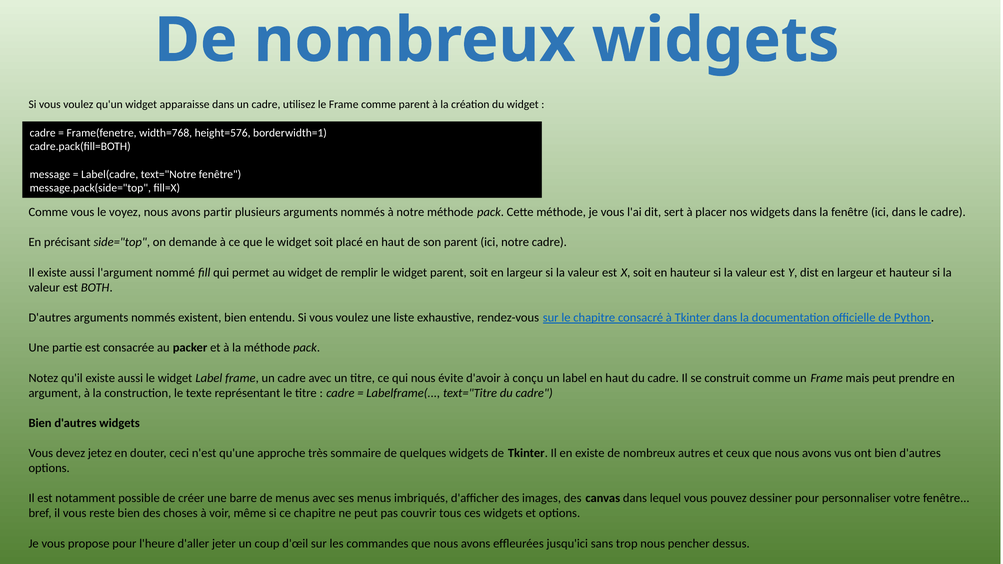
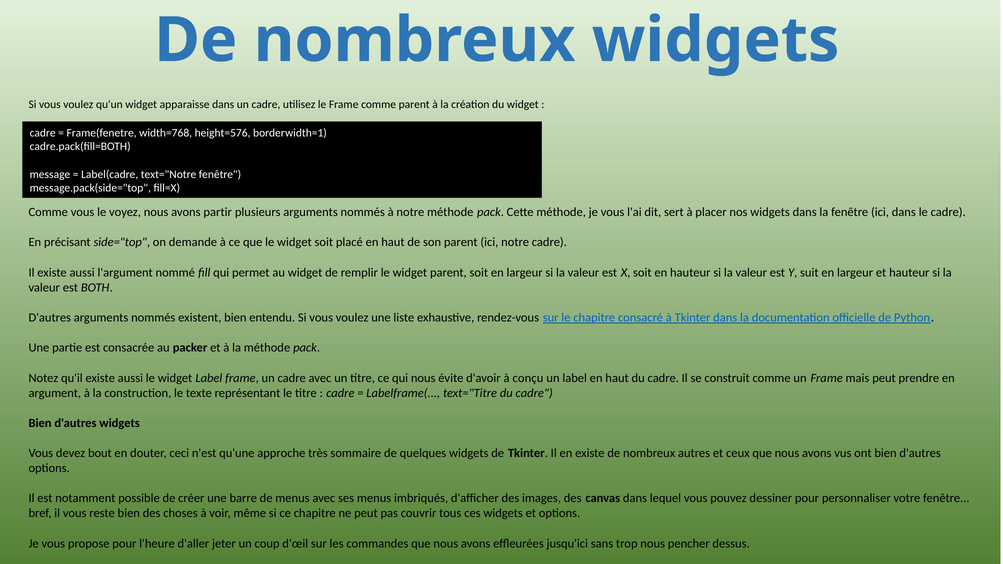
dist: dist -> suit (809, 273)
jetez: jetez -> bout (100, 453)
